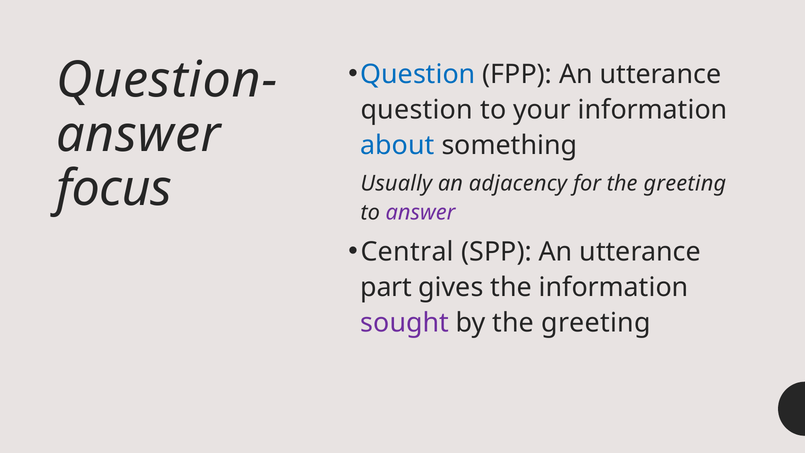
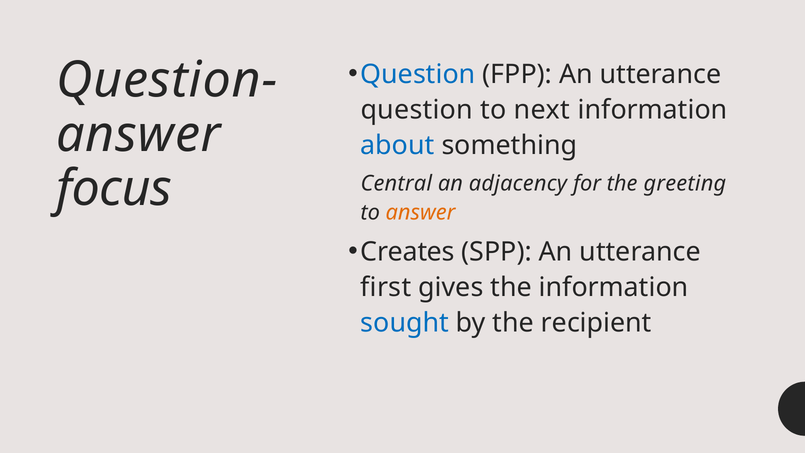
your: your -> next (542, 110)
Usually: Usually -> Central (396, 183)
answer colour: purple -> orange (420, 212)
Central: Central -> Creates (407, 252)
part: part -> first (386, 287)
sought colour: purple -> blue (405, 323)
by the greeting: greeting -> recipient (596, 323)
